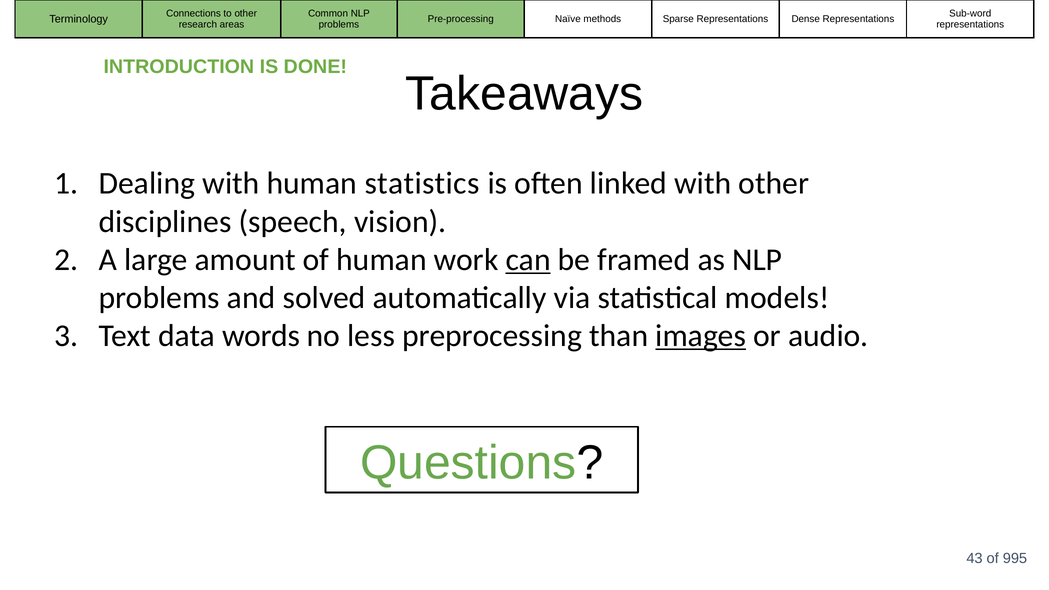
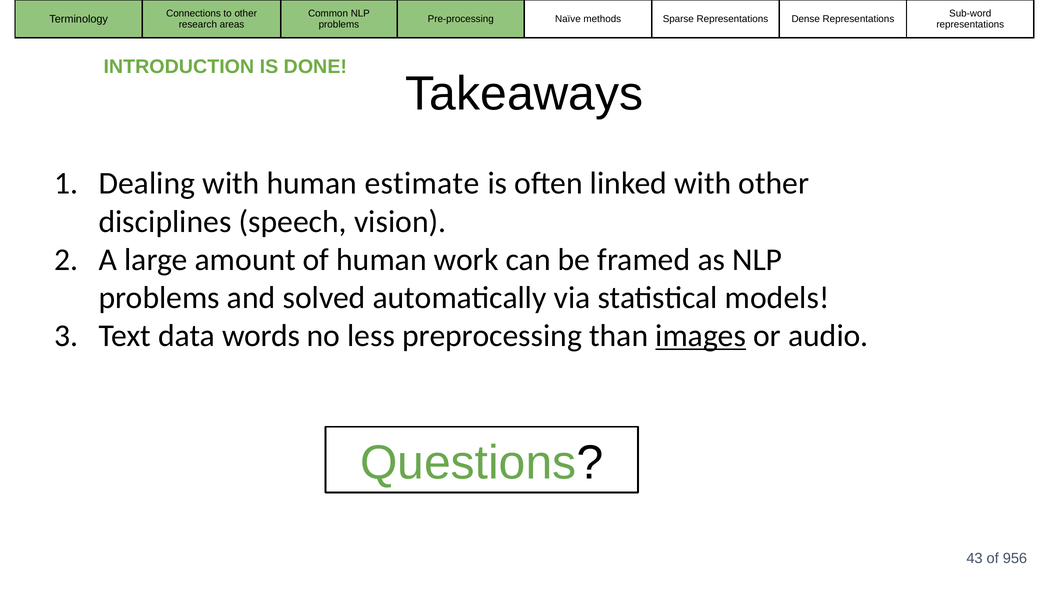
statistics: statistics -> estimate (422, 184)
can underline: present -> none (528, 260)
995: 995 -> 956 (1015, 559)
